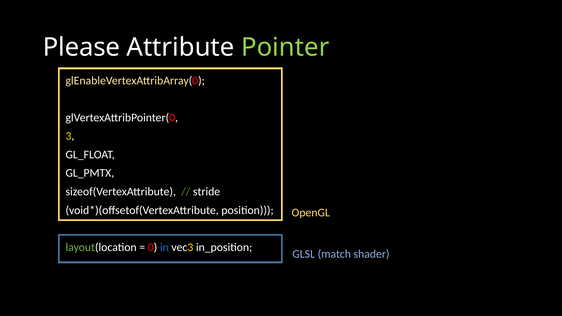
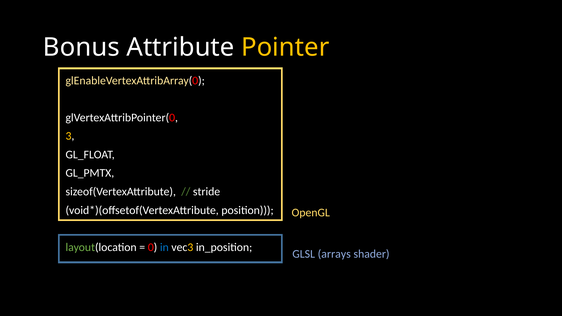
Please: Please -> Bonus (81, 47)
Pointer colour: light green -> yellow (285, 47)
match: match -> arrays (334, 254)
